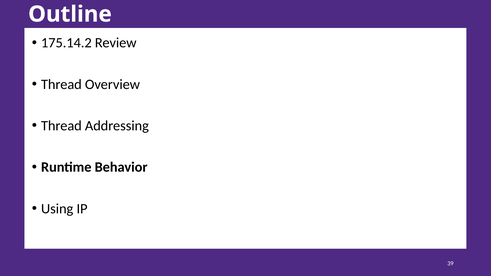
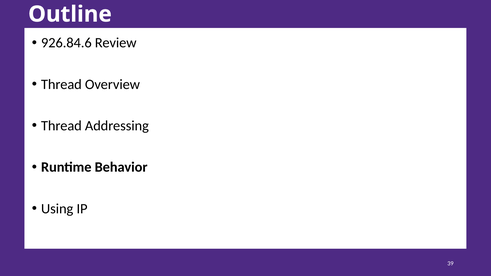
175.14.2: 175.14.2 -> 926.84.6 (66, 43)
